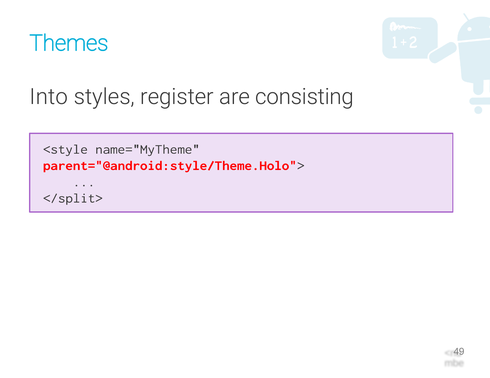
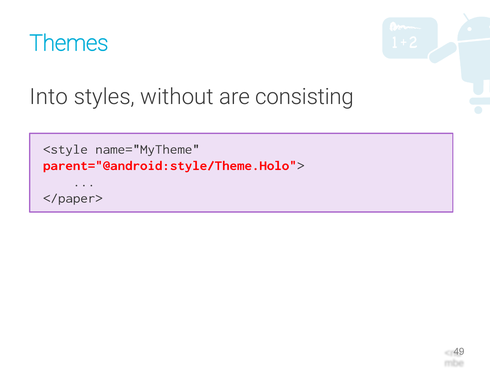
register: register -> without (177, 97)
</split>: </split> -> </paper> (73, 198)
